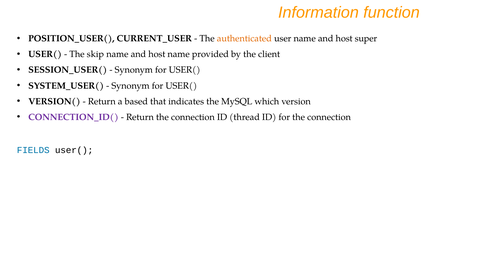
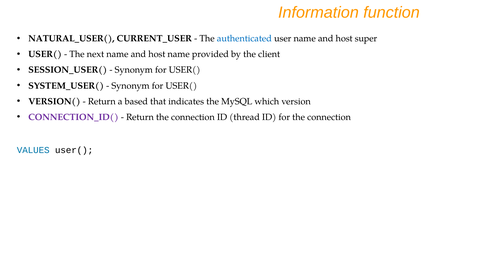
POSITION_USER(: POSITION_USER( -> NATURAL_USER( (71, 39)
authenticated colour: orange -> blue (244, 39)
skip: skip -> next (95, 54)
FIELDS: FIELDS -> VALUES (33, 150)
